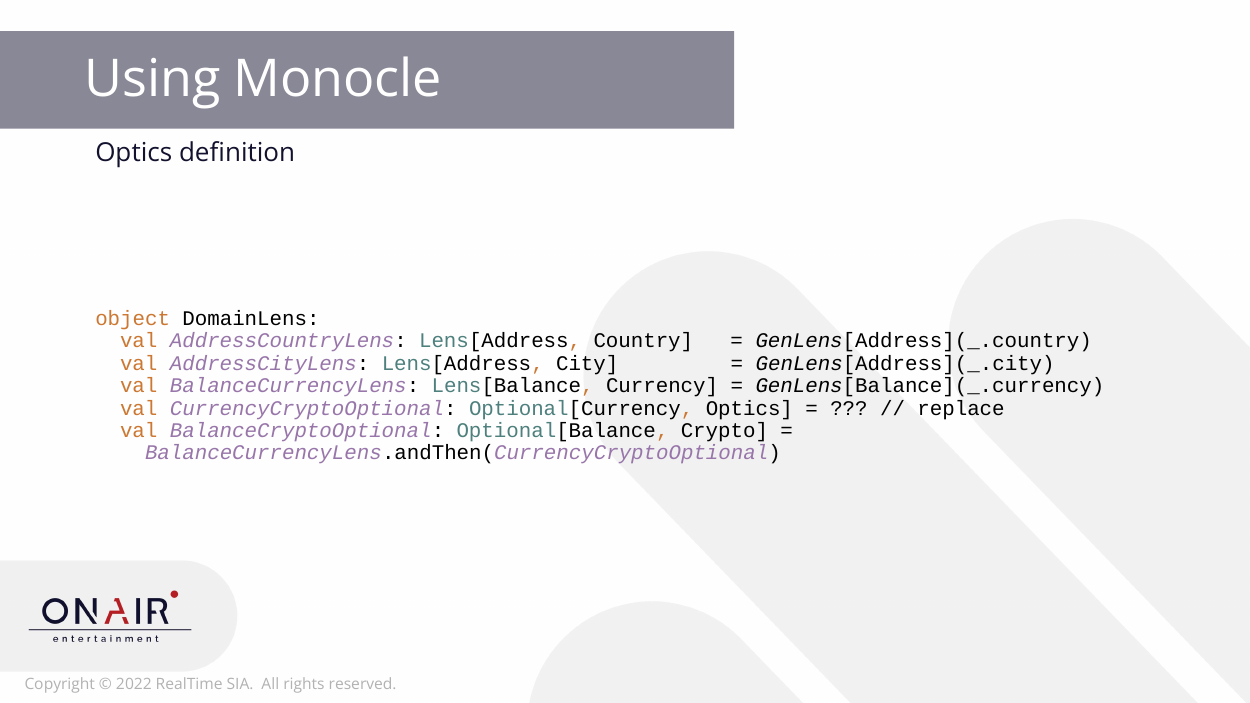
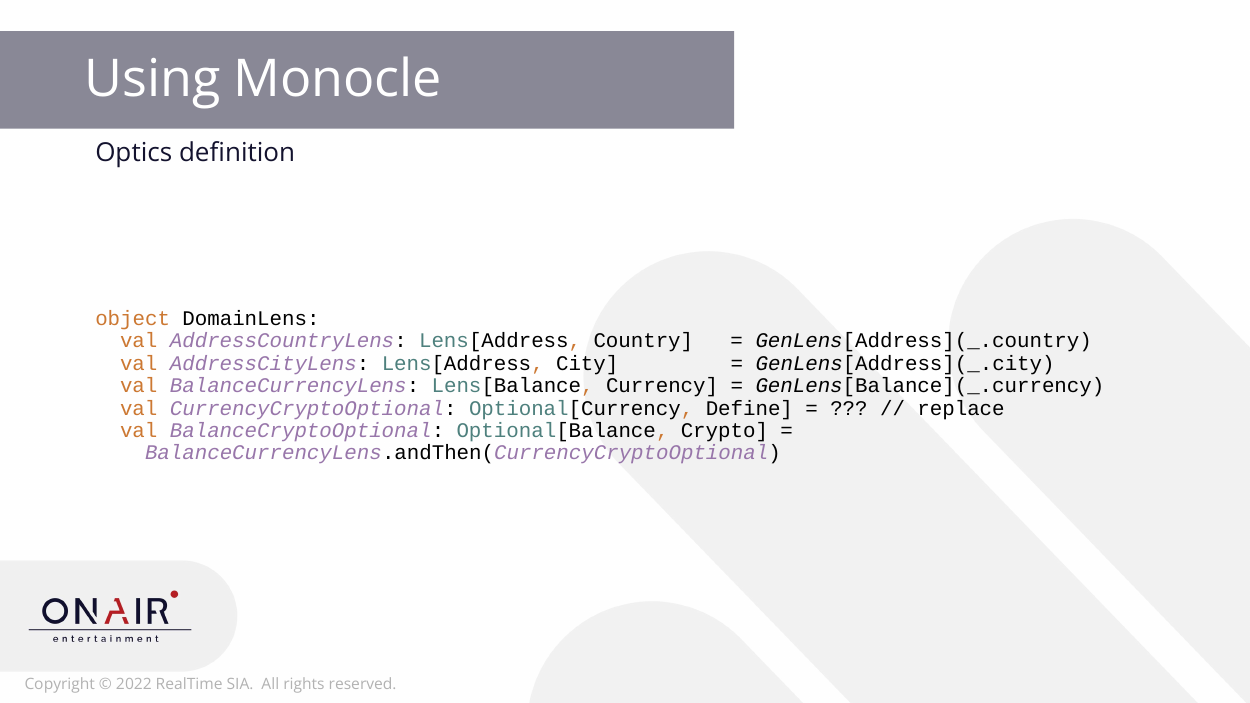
Optional[Currency Optics: Optics -> Define (749, 408)
